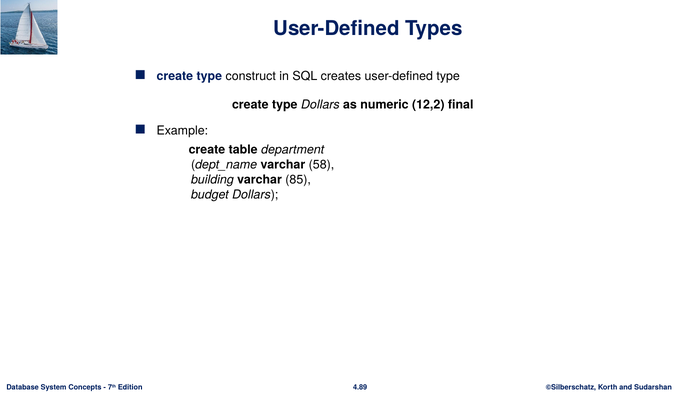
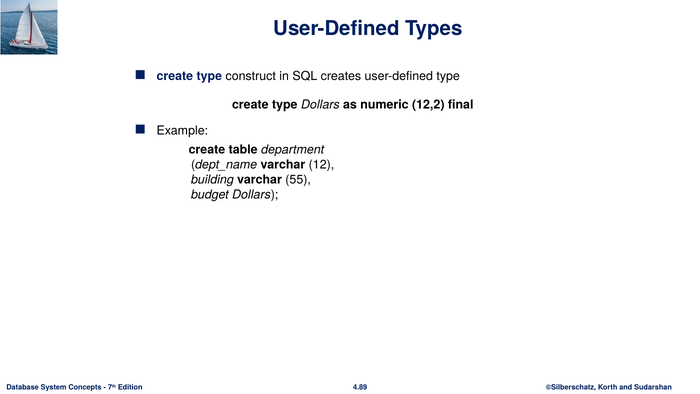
58: 58 -> 12 (321, 165)
85: 85 -> 55 (298, 180)
